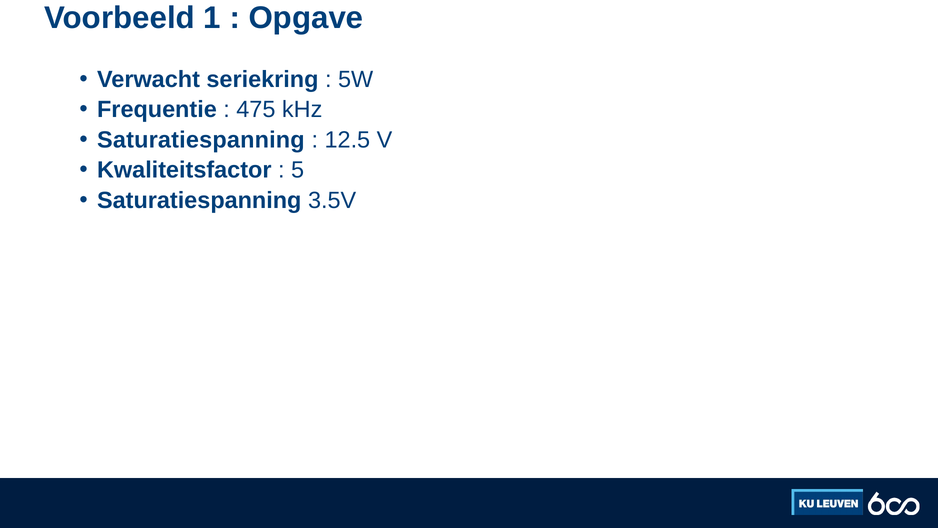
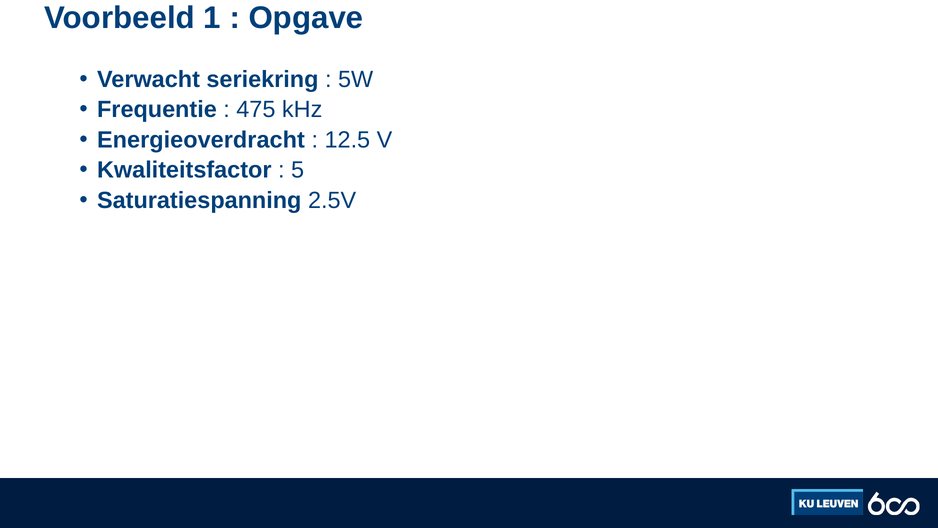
Saturatiespanning: Saturatiespanning -> Energieoverdracht (201, 140)
3.5V: 3.5V -> 2.5V (332, 200)
